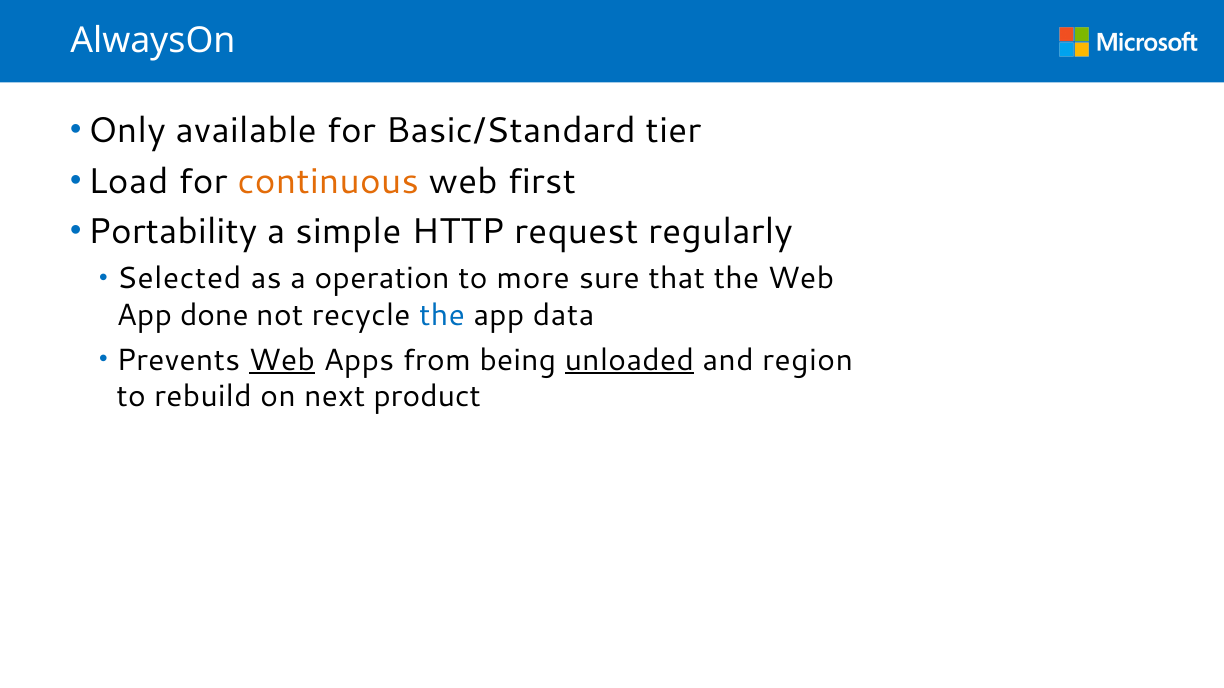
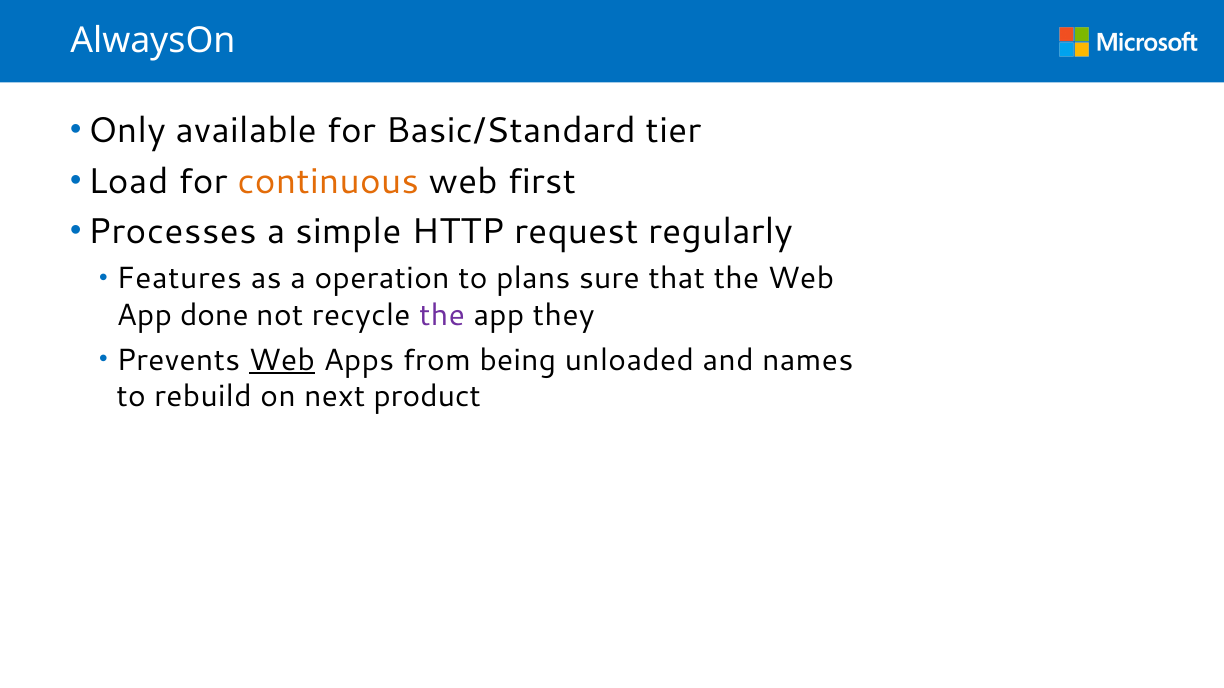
Portability: Portability -> Processes (172, 232)
Selected: Selected -> Features (179, 279)
more: more -> plans (533, 279)
the colour: blue -> purple (442, 316)
data: data -> they (564, 316)
unloaded underline: present -> none (629, 360)
region: region -> names (808, 360)
